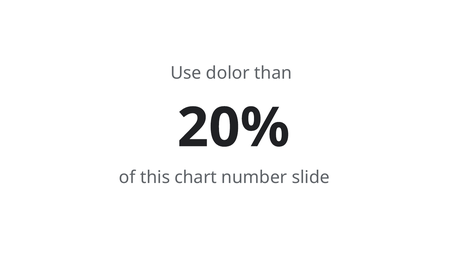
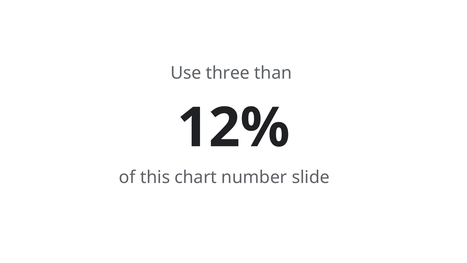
dolor: dolor -> three (228, 73)
20%: 20% -> 12% (234, 128)
